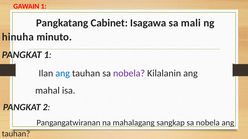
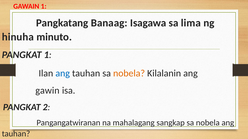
Cabinet: Cabinet -> Banaag (109, 23)
mali: mali -> lima (191, 23)
nobela colour: purple -> orange (129, 73)
mahal: mahal -> gawin (47, 91)
